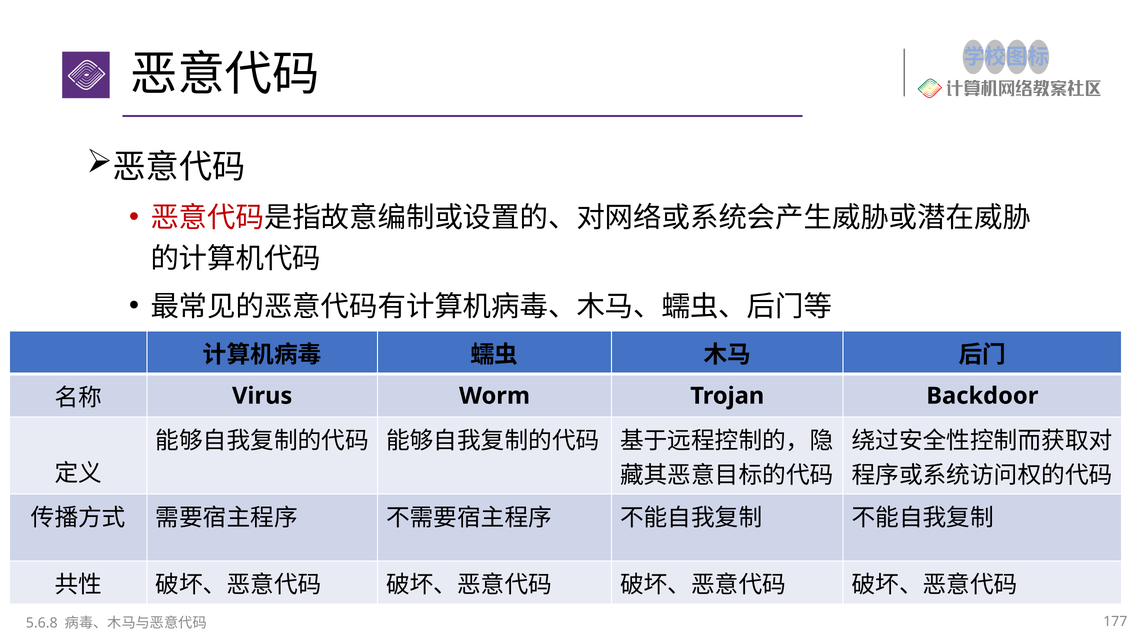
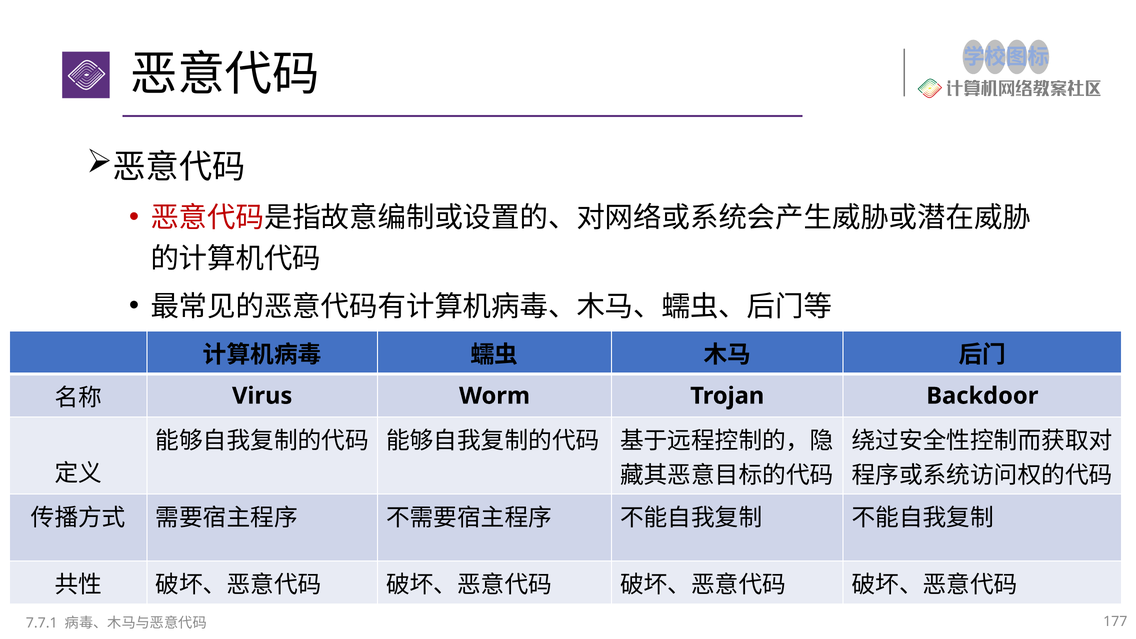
5.6.8: 5.6.8 -> 7.7.1 (42, 623)
